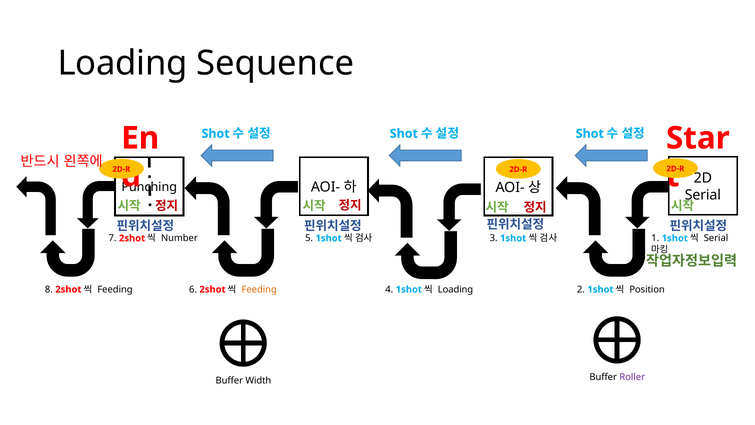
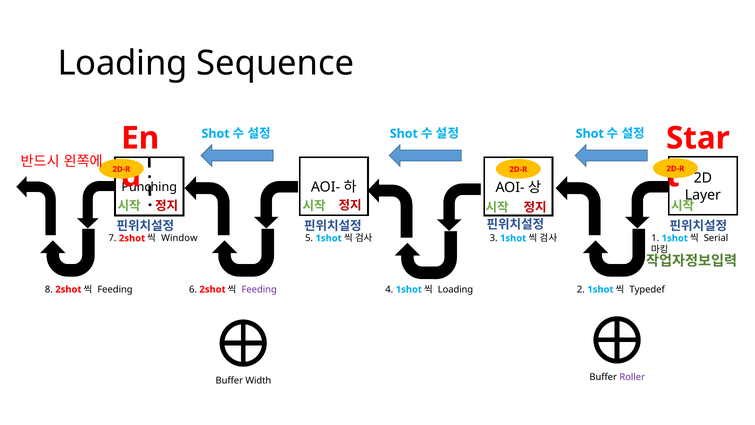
Serial: Serial -> Layer (703, 195)
Number: Number -> Window (179, 238)
Feeding colour: orange -> purple (259, 289)
Position: Position -> Typedef (647, 289)
